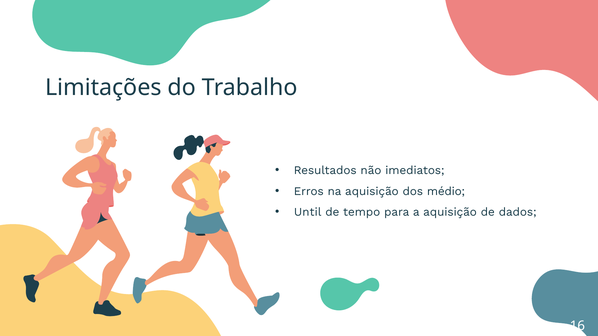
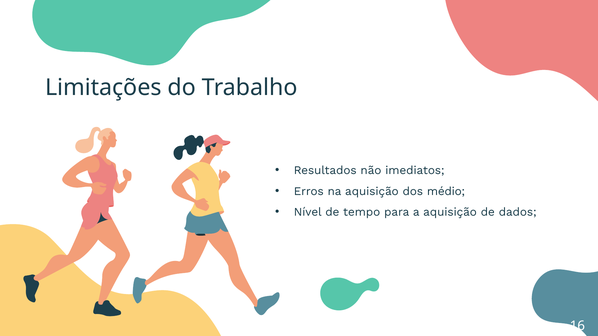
Until: Until -> Nível (308, 212)
